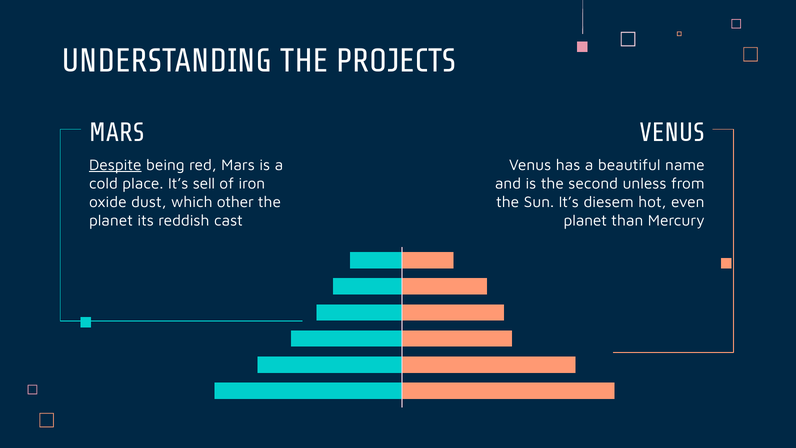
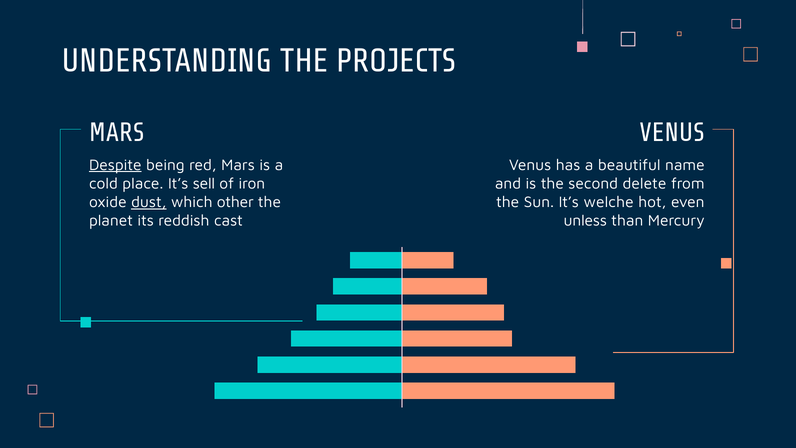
unless: unless -> delete (644, 184)
dust underline: none -> present (149, 202)
diesem: diesem -> welche (609, 202)
planet: planet -> unless (585, 221)
